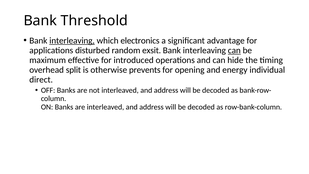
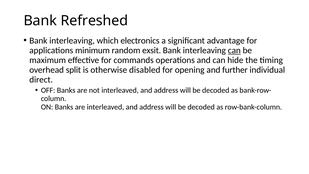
Threshold: Threshold -> Refreshed (94, 21)
interleaving underline: present -> none (72, 41)
disturbed: disturbed -> minimum (92, 50)
introduced: introduced -> commands (134, 60)
prevents: prevents -> disabled (145, 70)
energy: energy -> further (235, 70)
